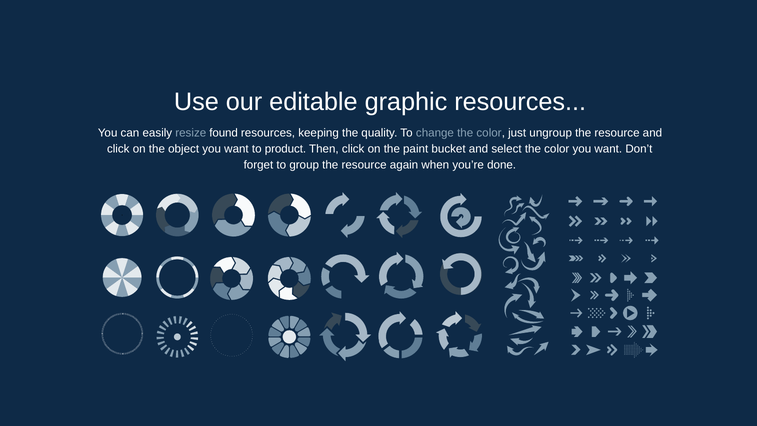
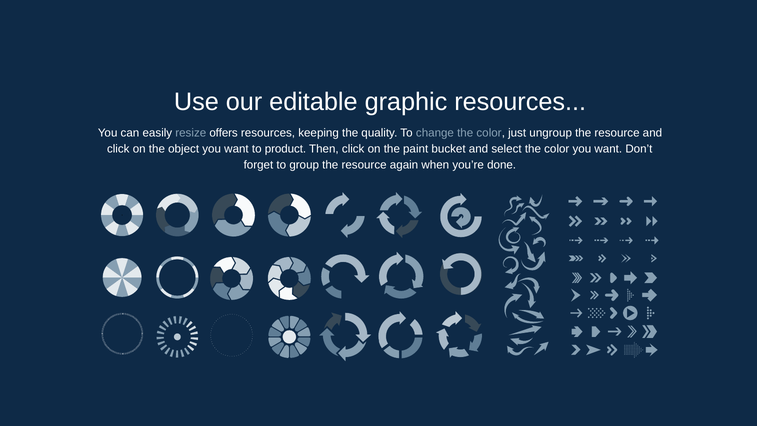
found: found -> offers (224, 133)
